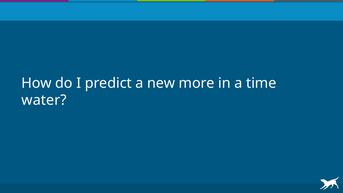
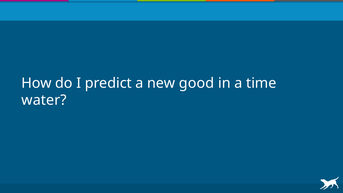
more: more -> good (197, 83)
